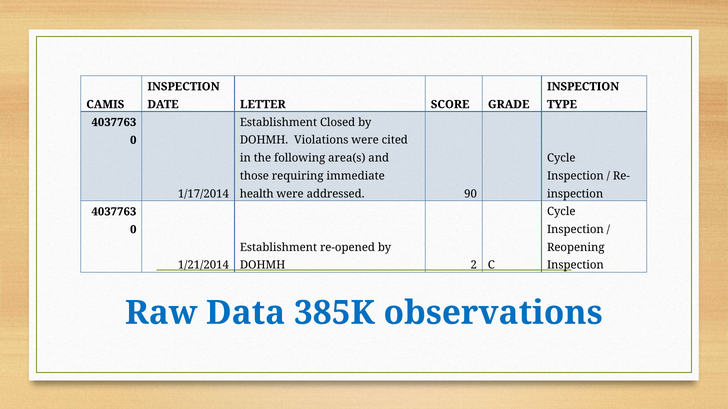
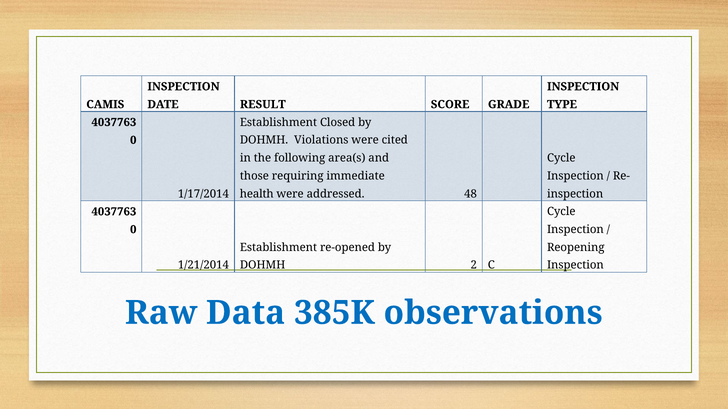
LETTER: LETTER -> RESULT (263, 105)
90: 90 -> 48 (471, 194)
